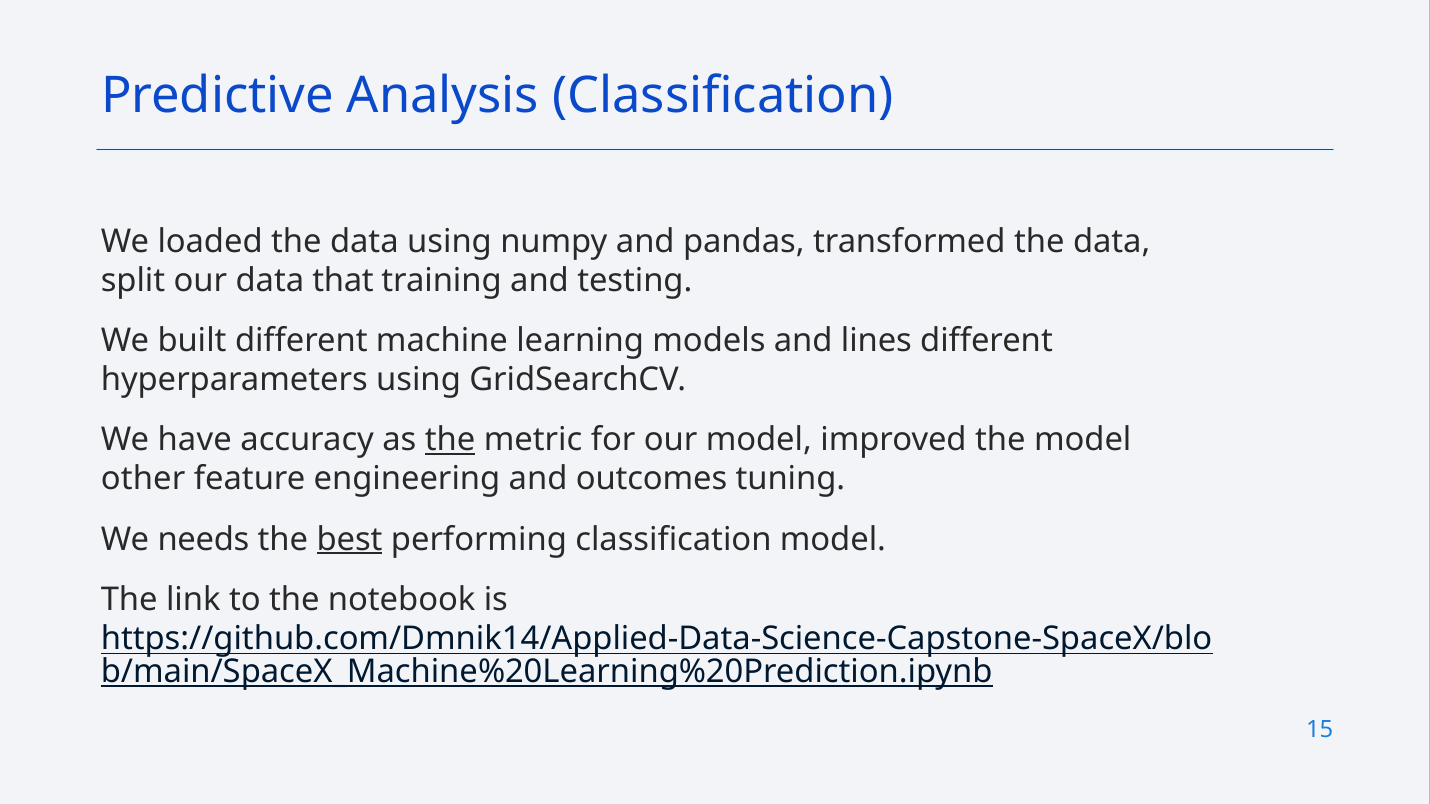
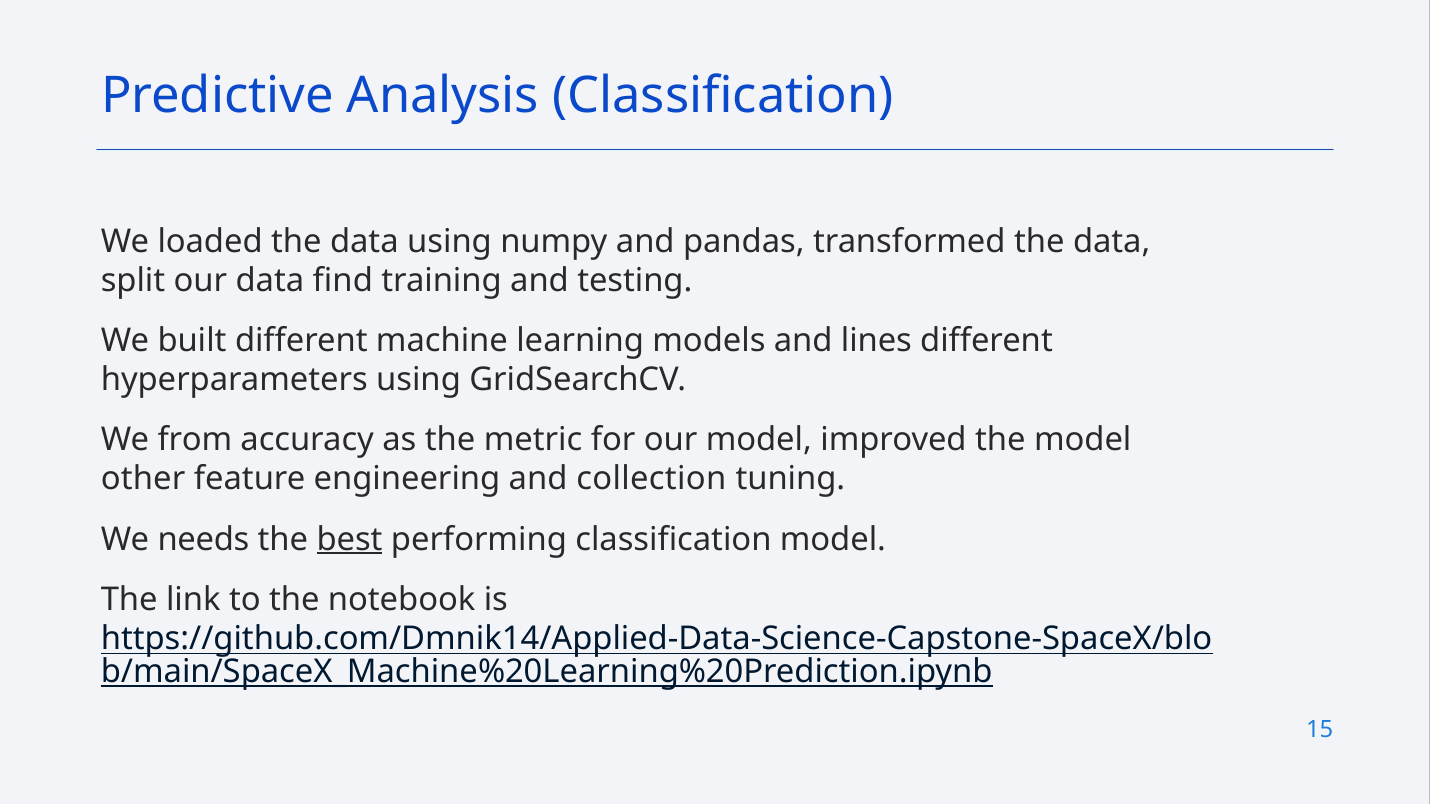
that: that -> find (343, 281)
have: have -> from (195, 440)
the underline: present -> none (450, 440)
outcomes: outcomes -> collection (651, 479)
